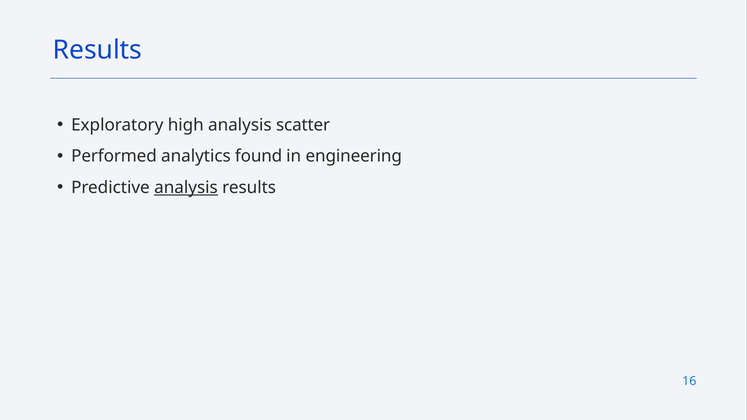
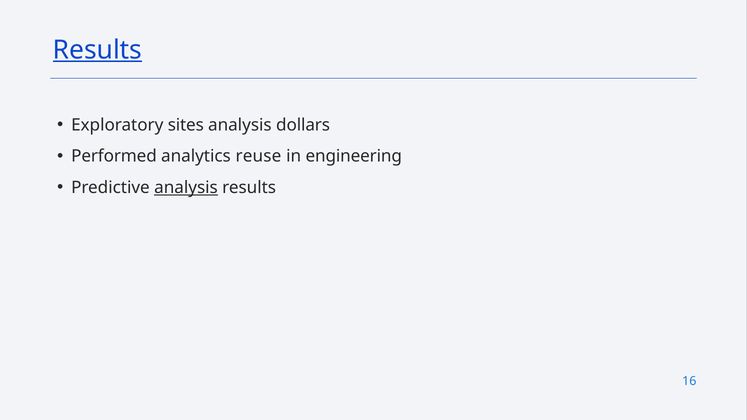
Results underline: none -> present (97, 50)
high: high -> sites (186, 125)
scatter: scatter -> dollars (303, 125)
found: found -> reuse (258, 156)
